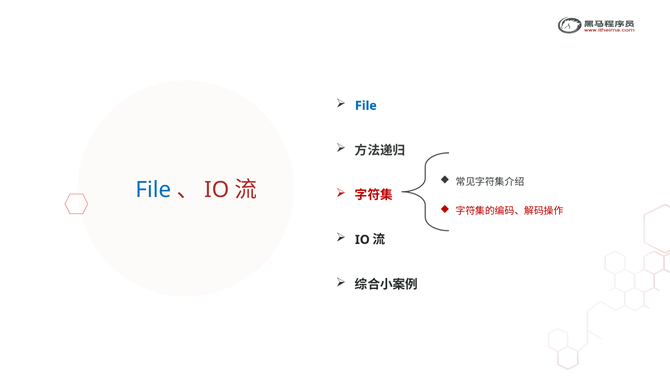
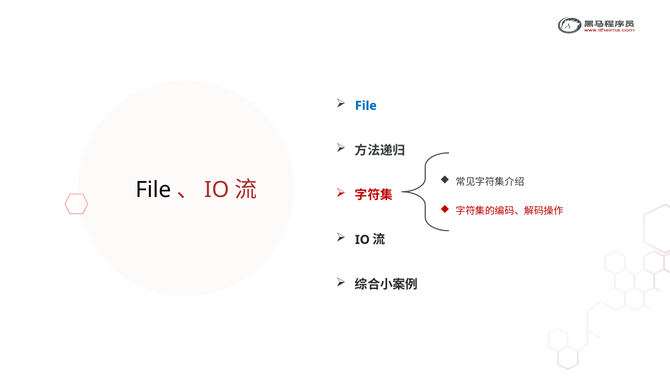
File colour: blue -> black (153, 190)
